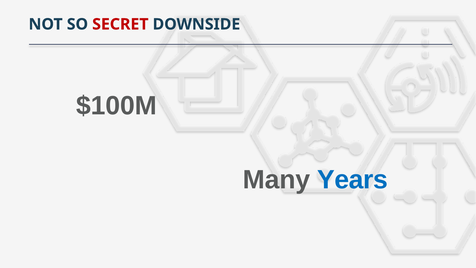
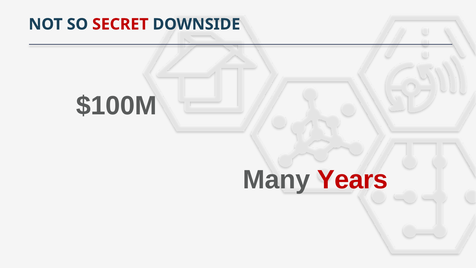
Years colour: blue -> red (352, 180)
